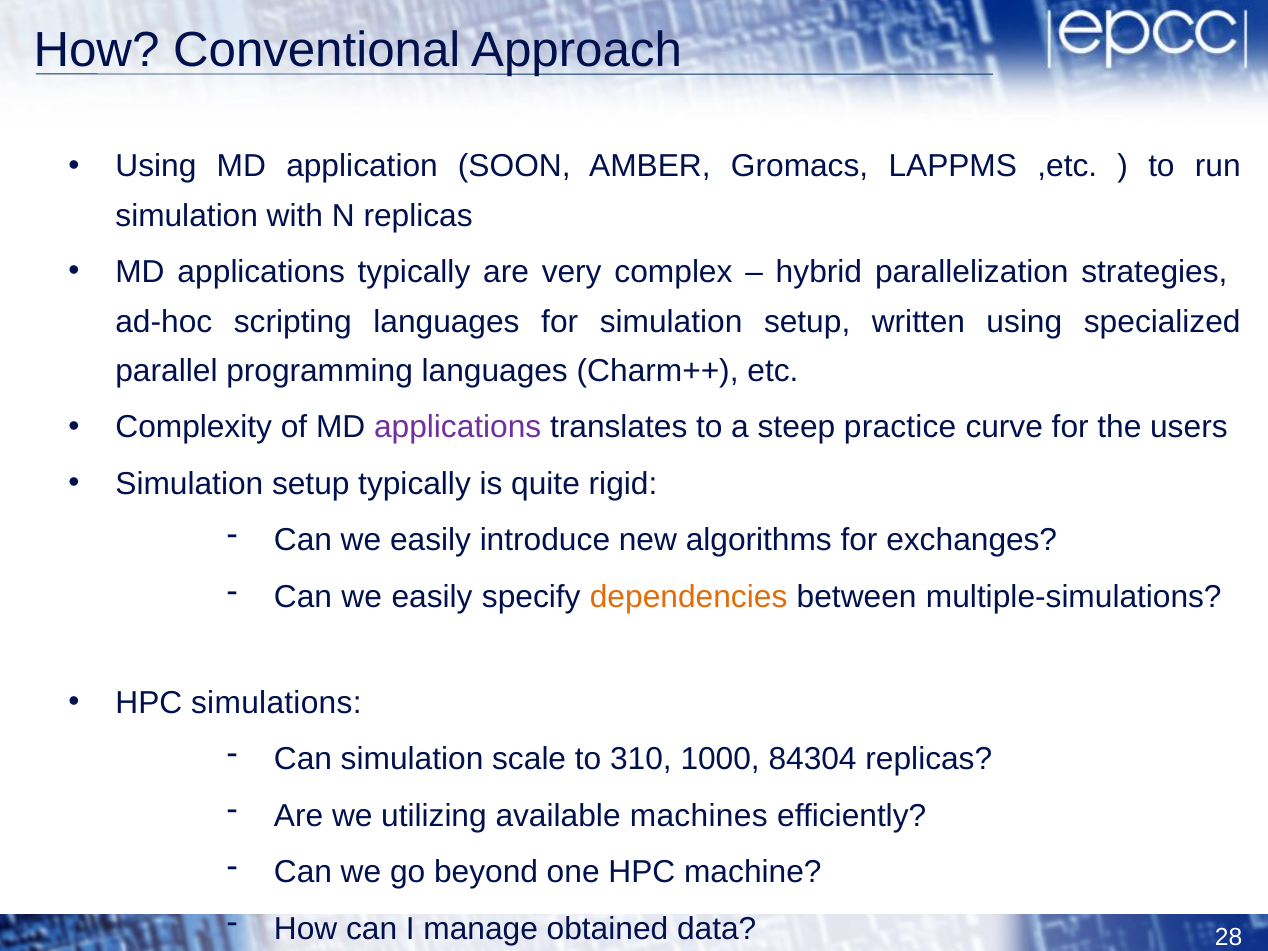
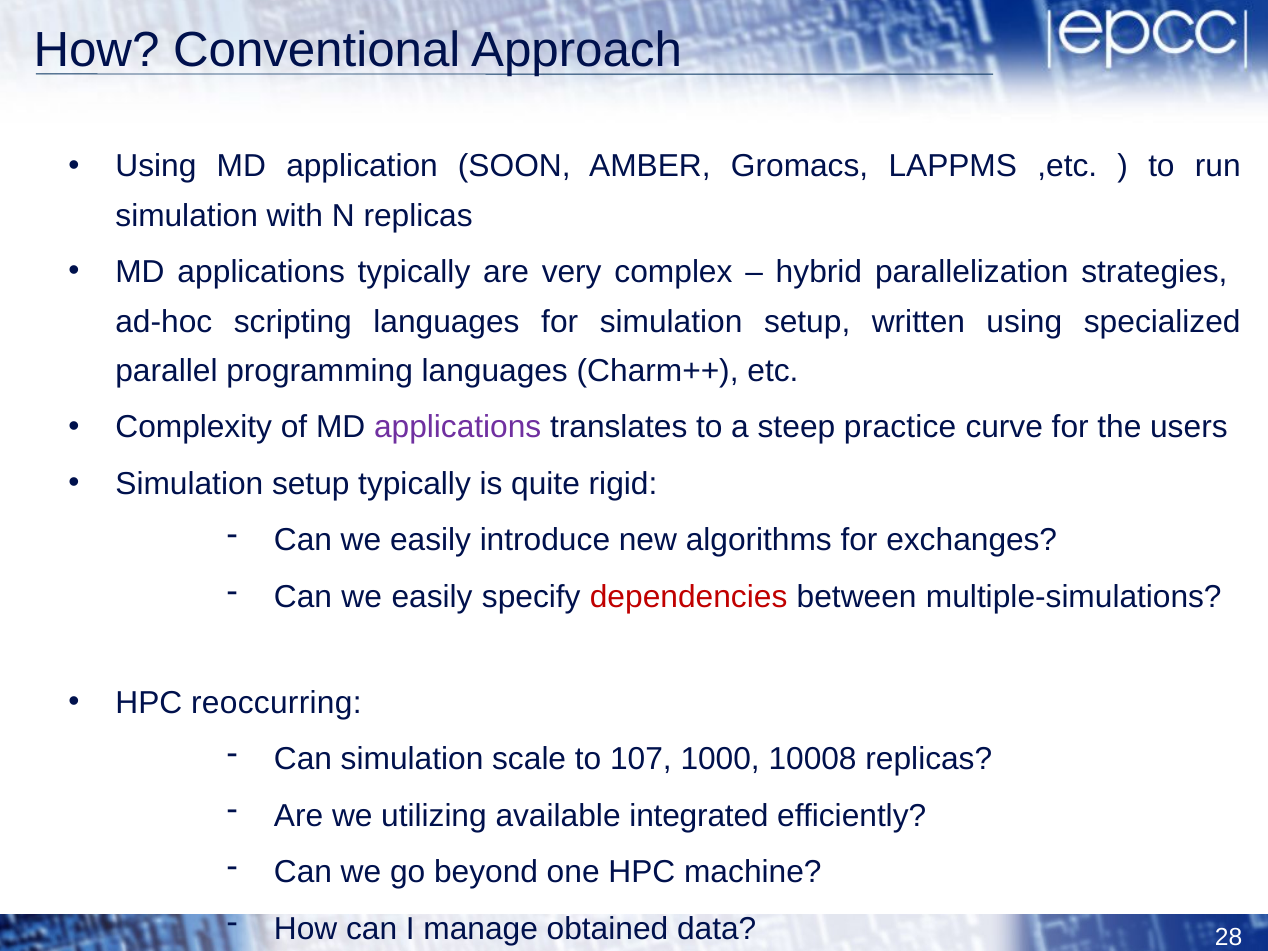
dependencies colour: orange -> red (689, 597)
simulations: simulations -> reoccurring (276, 703)
310: 310 -> 107 (641, 759)
84304: 84304 -> 10008 (813, 759)
machines: machines -> integrated (699, 816)
